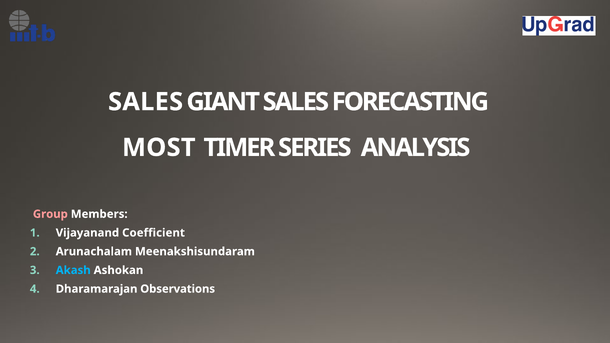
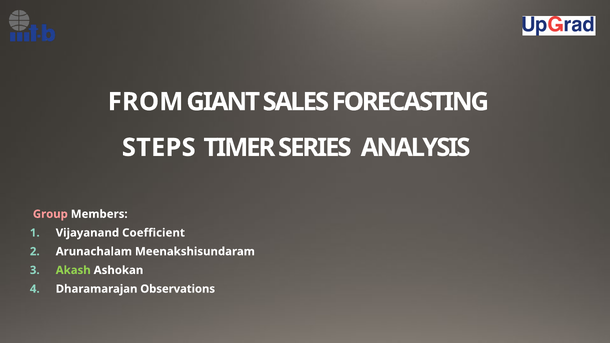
SALES: SALES -> FROM (146, 102)
MOST: MOST -> STEPS (159, 148)
Akash colour: light blue -> light green (73, 270)
